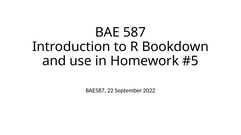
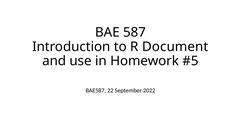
Bookdown: Bookdown -> Document (175, 47)
